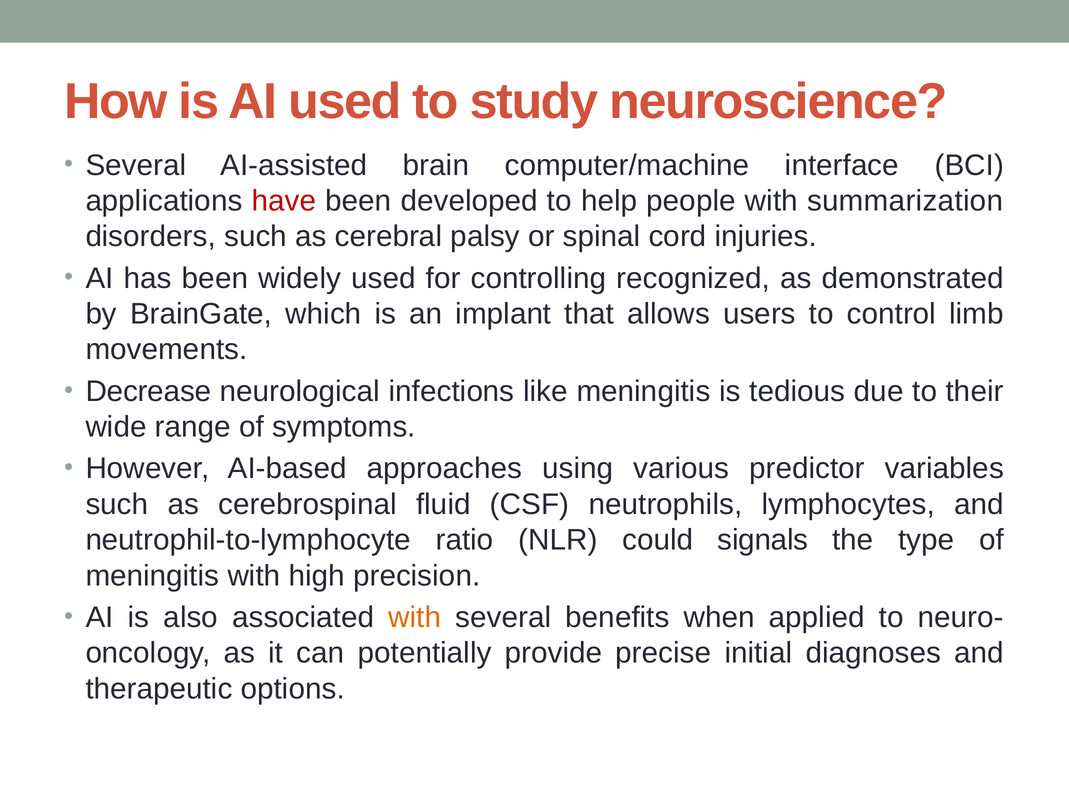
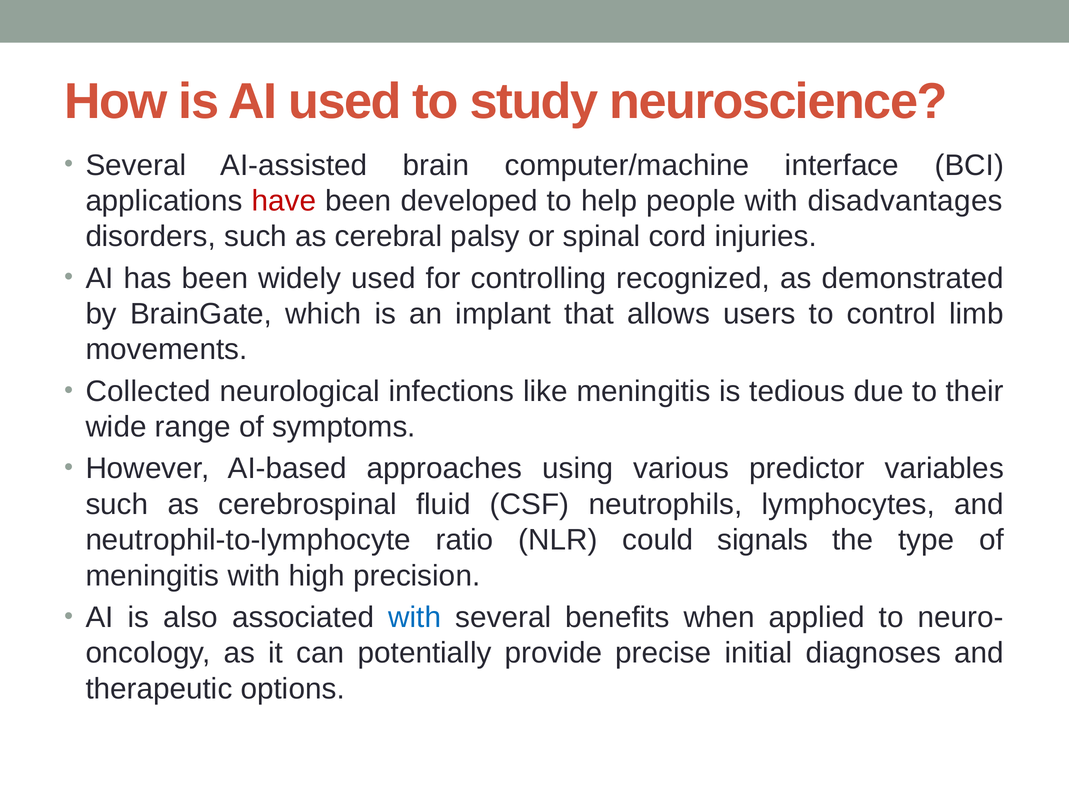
summarization: summarization -> disadvantages (905, 201)
Decrease: Decrease -> Collected (148, 391)
with colour: orange -> blue (415, 617)
